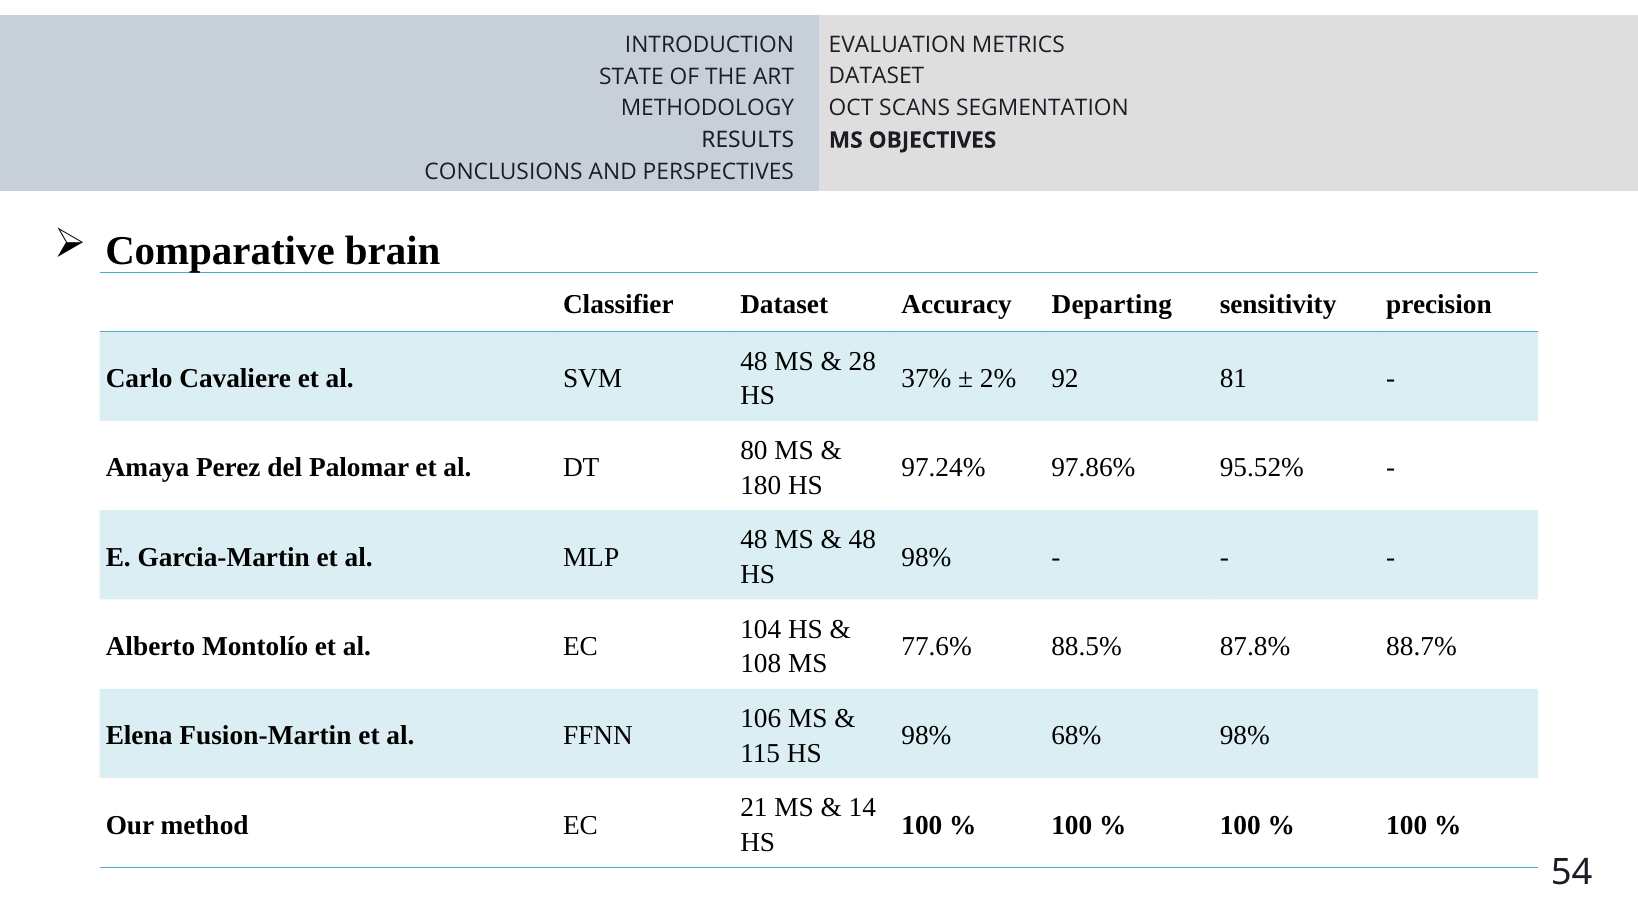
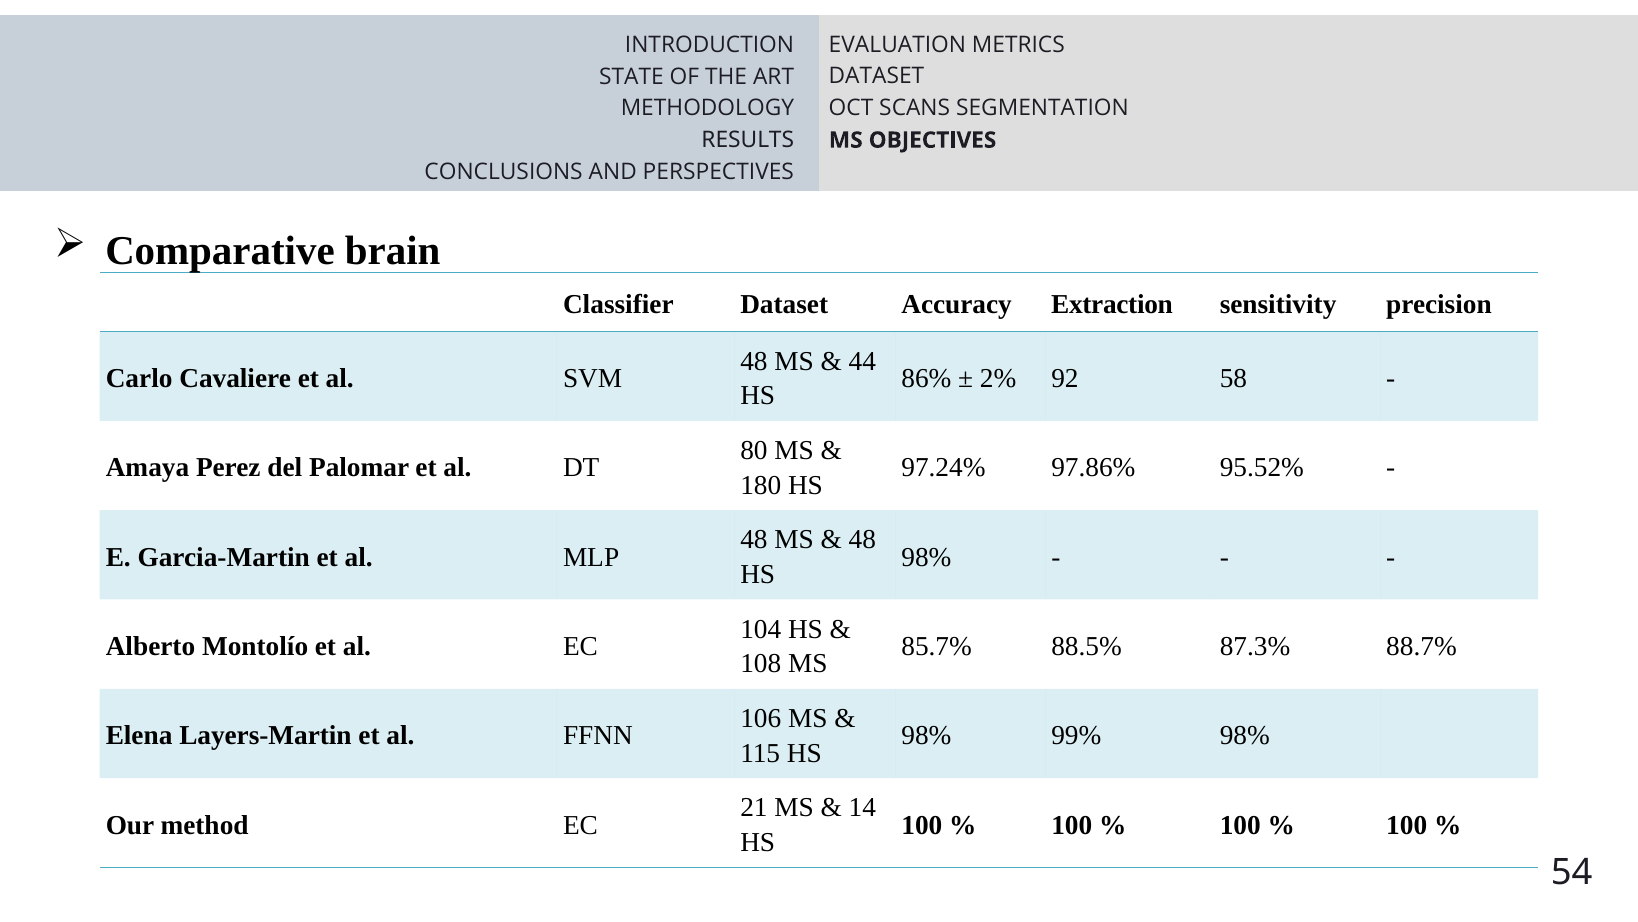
Departing: Departing -> Extraction (1112, 304)
28: 28 -> 44 (862, 361)
37%: 37% -> 86% (926, 378)
81: 81 -> 58 (1233, 378)
77.6%: 77.6% -> 85.7% (937, 646)
87.8%: 87.8% -> 87.3% (1255, 646)
Fusion-Martin: Fusion-Martin -> Layers-Martin (265, 735)
68%: 68% -> 99% (1076, 735)
